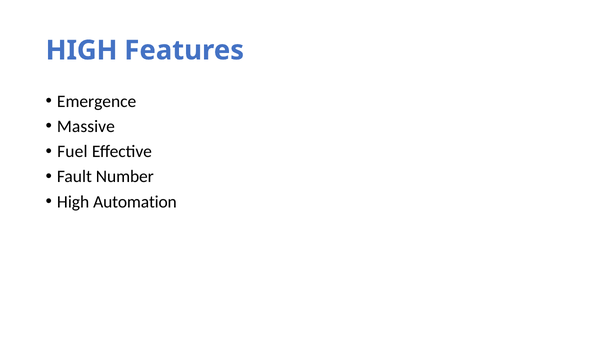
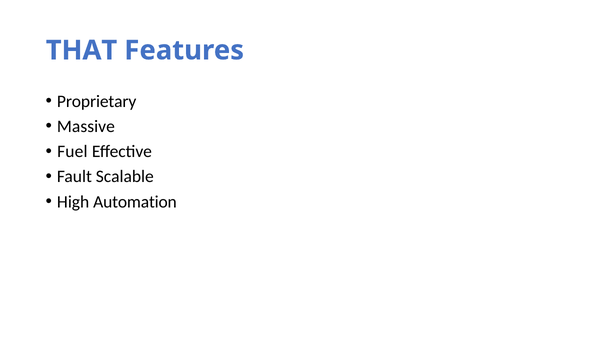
HIGH: HIGH -> THAT (81, 50)
Emergence: Emergence -> Proprietary (97, 101)
Number: Number -> Scalable (125, 177)
